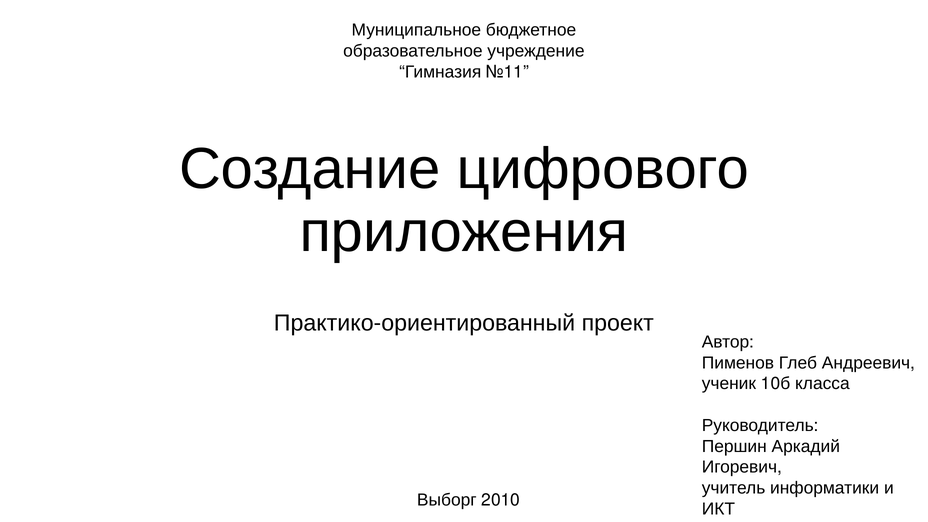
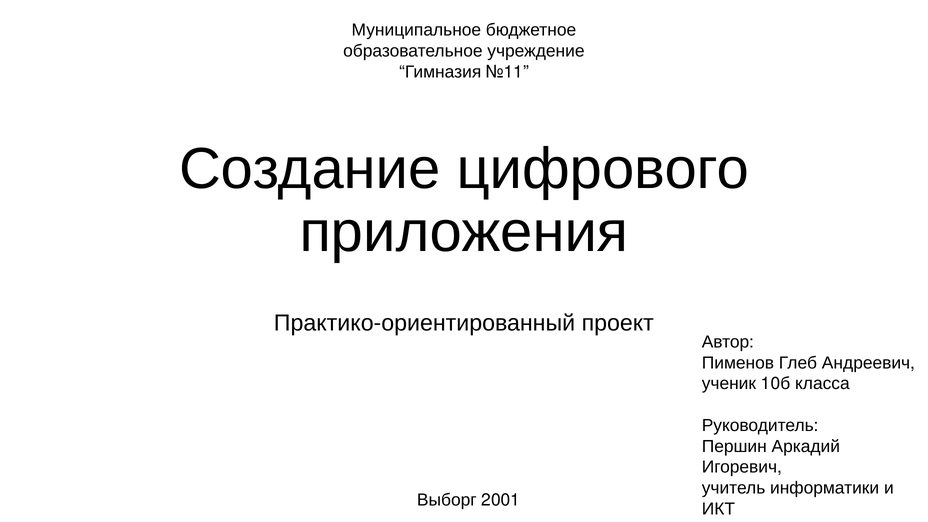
2010: 2010 -> 2001 (501, 500)
